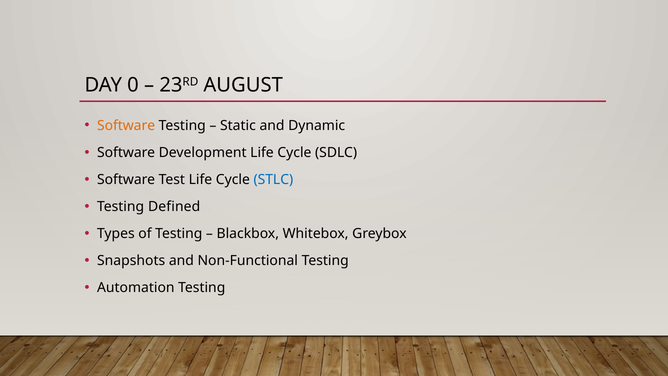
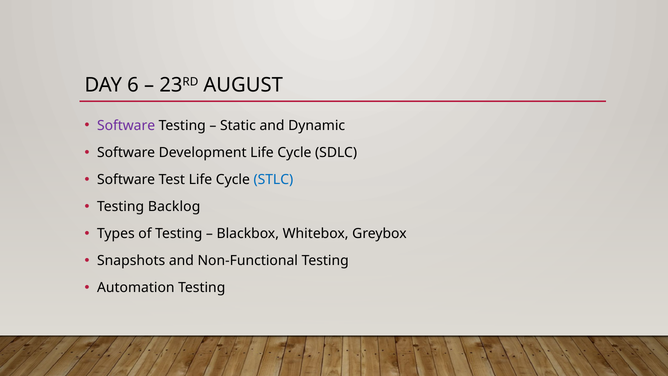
0: 0 -> 6 (133, 85)
Software colour: orange -> purple (126, 126)
Defined: Defined -> Backlog (174, 207)
